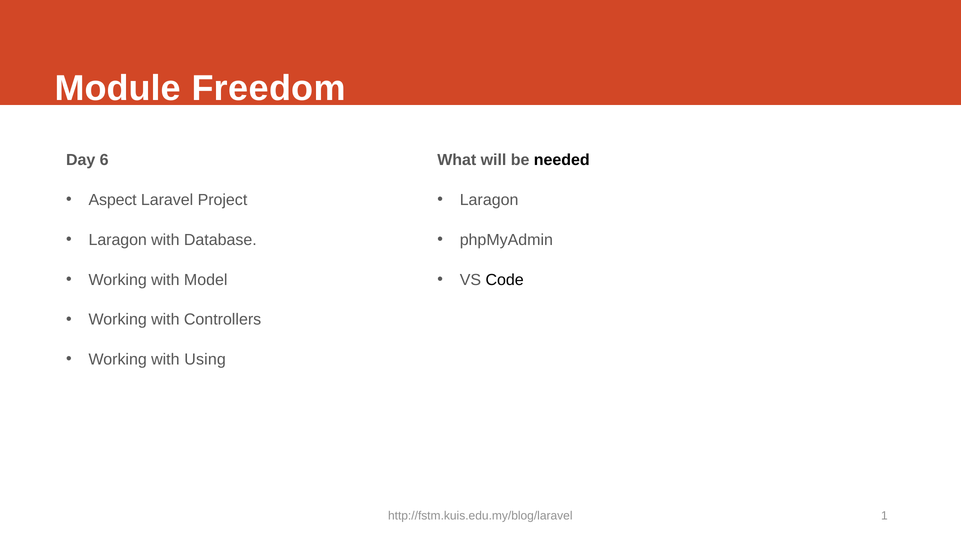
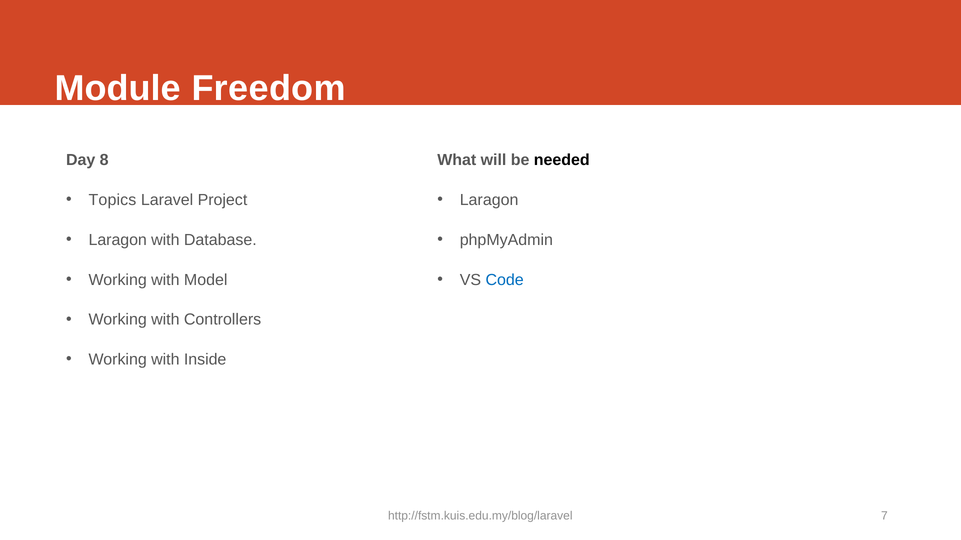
6: 6 -> 8 (104, 160)
Aspect: Aspect -> Topics (112, 200)
Code colour: black -> blue (505, 280)
Using: Using -> Inside (205, 360)
1: 1 -> 7 (884, 516)
